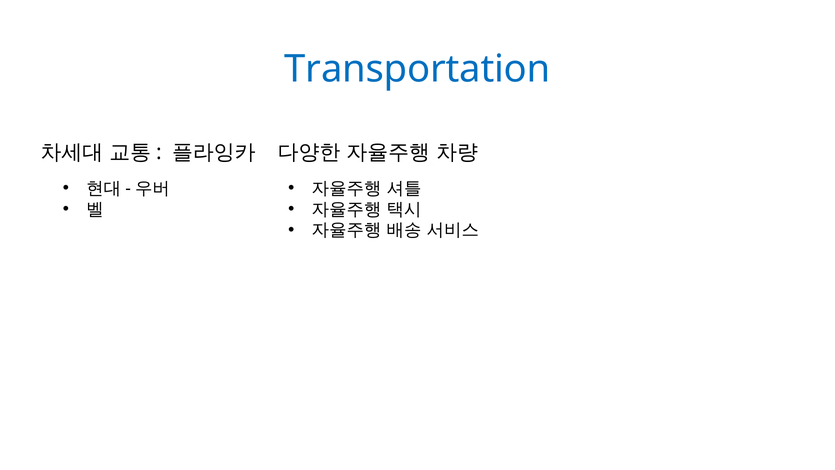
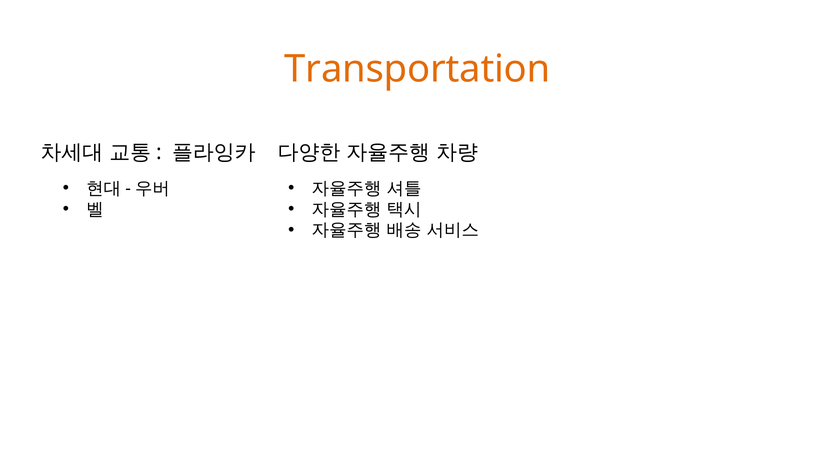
Transportation colour: blue -> orange (417, 69)
